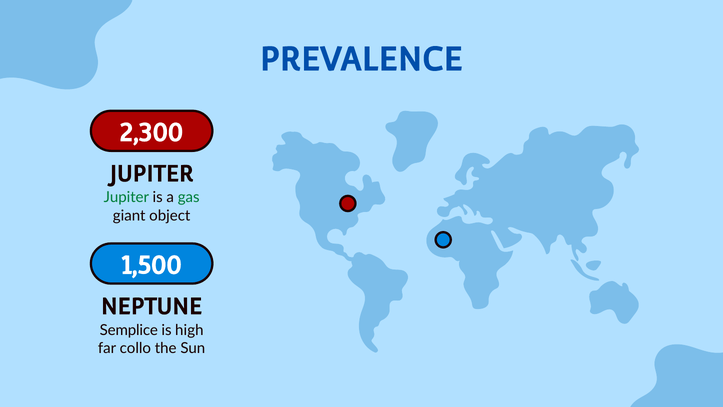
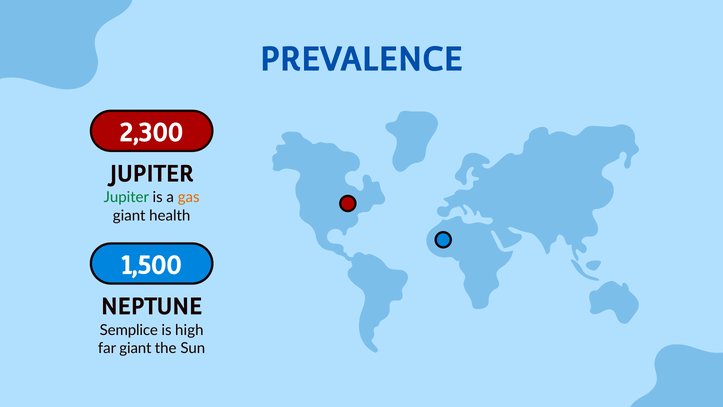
gas colour: green -> orange (189, 197)
object: object -> health (170, 215)
far collo: collo -> giant (135, 348)
